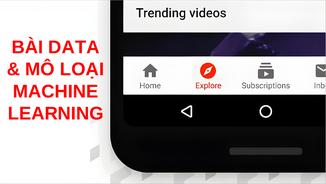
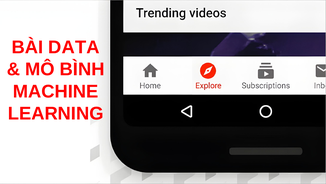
LOẠI: LOẠI -> BÌNH (82, 69)
